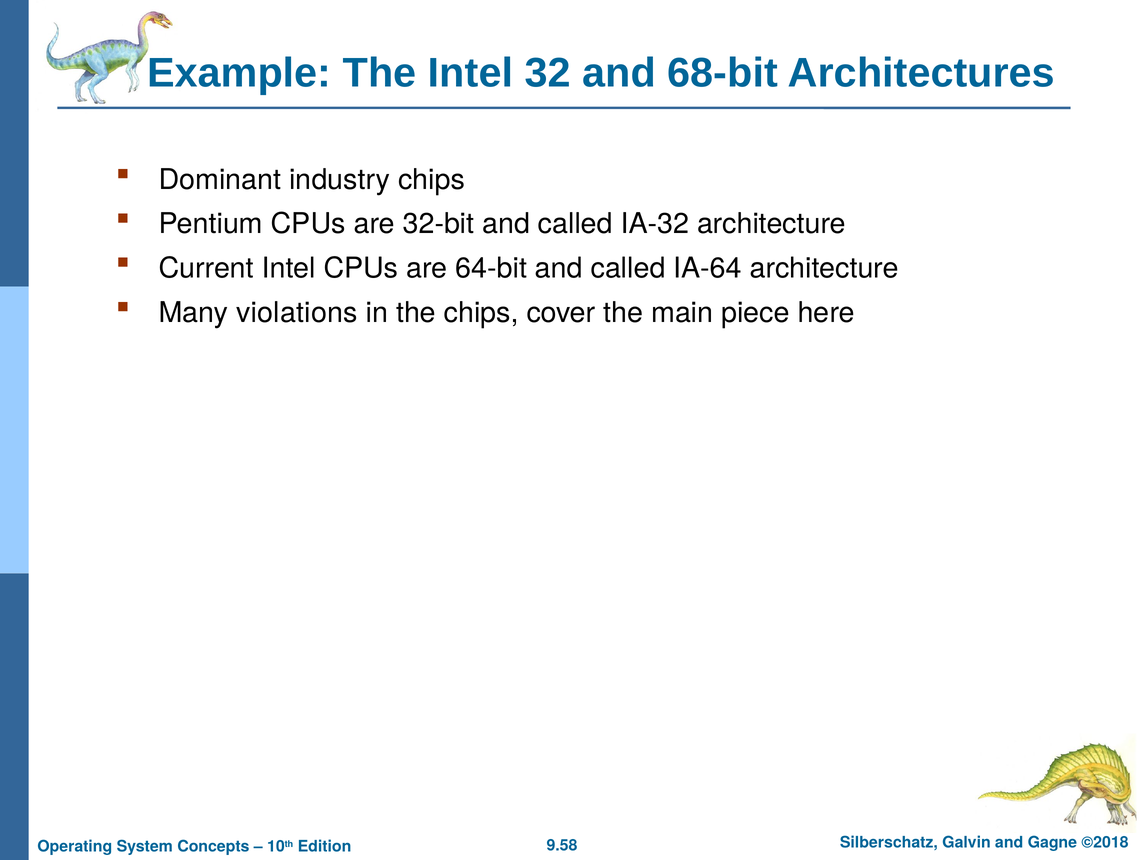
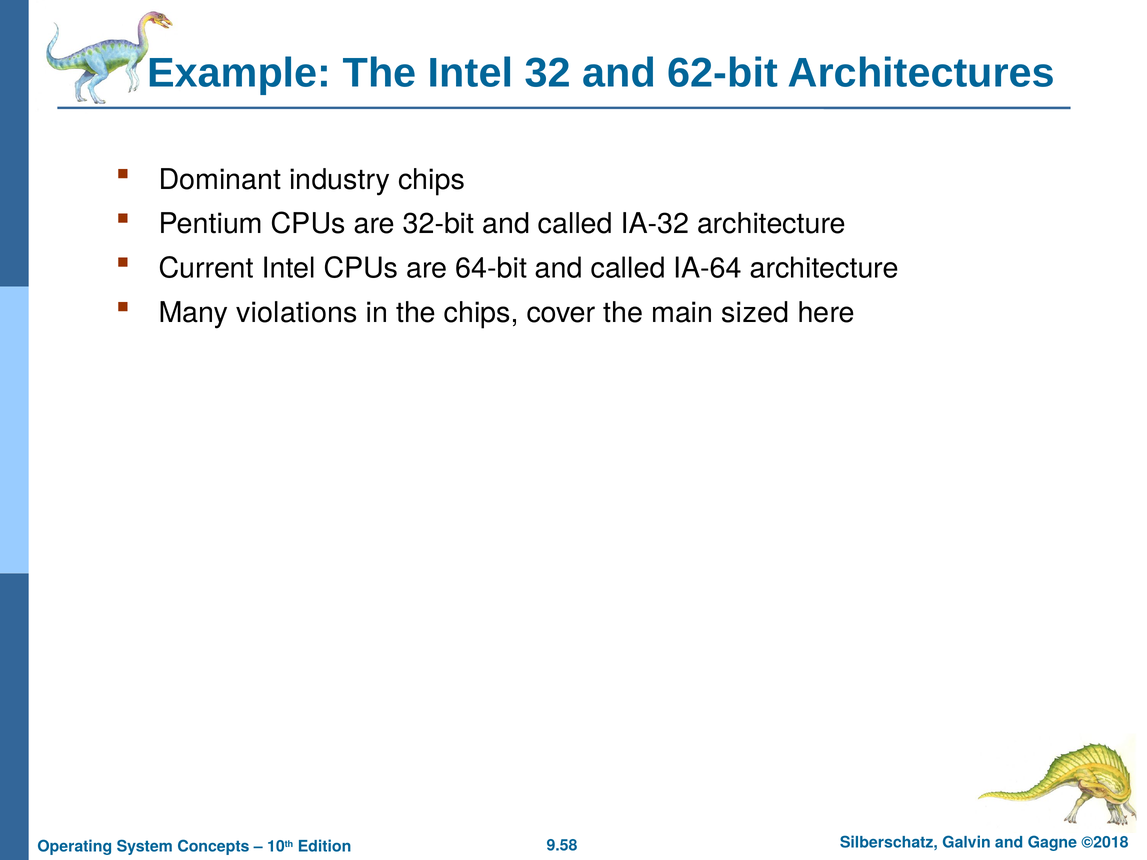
68-bit: 68-bit -> 62-bit (723, 73)
piece: piece -> sized (755, 313)
